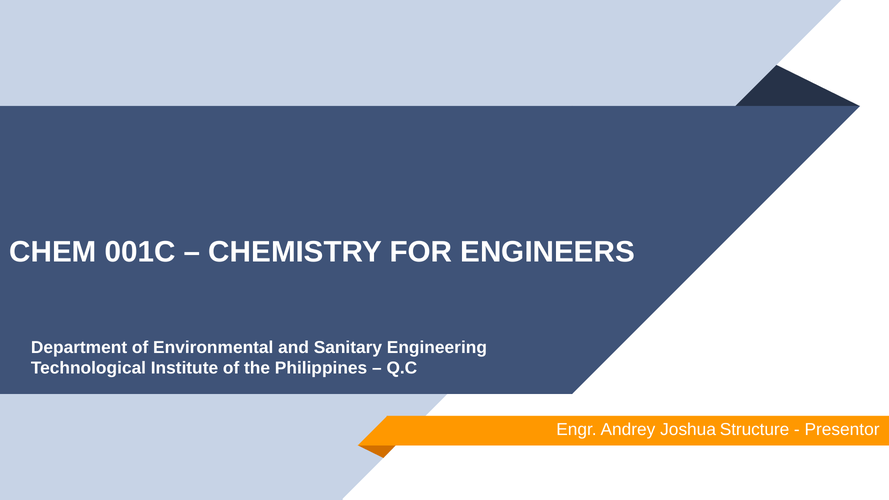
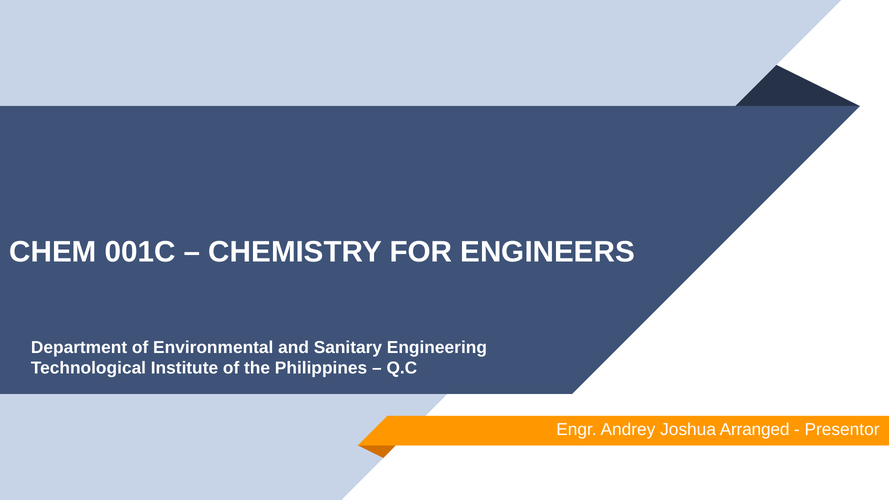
Structure: Structure -> Arranged (755, 430)
